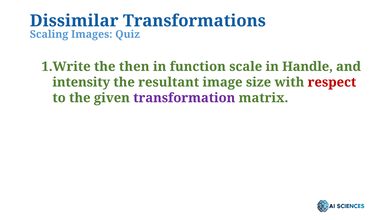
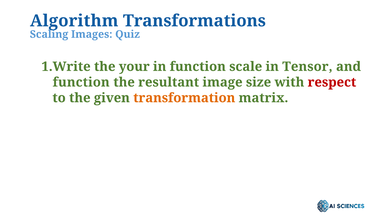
Dissimilar: Dissimilar -> Algorithm (74, 21)
then: then -> your (134, 67)
Handle: Handle -> Tensor (307, 67)
intensity: intensity -> function (81, 82)
transformation colour: purple -> orange (184, 98)
